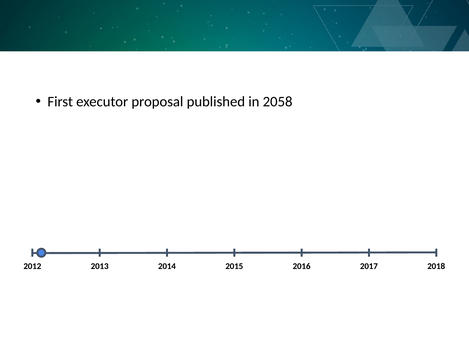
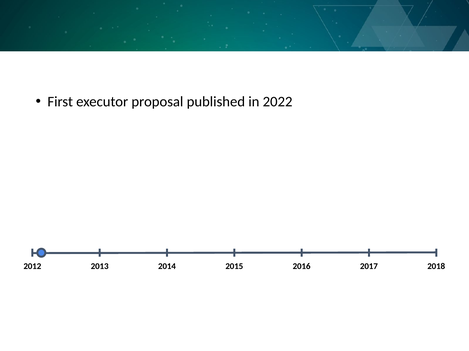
2058: 2058 -> 2022 (278, 102)
